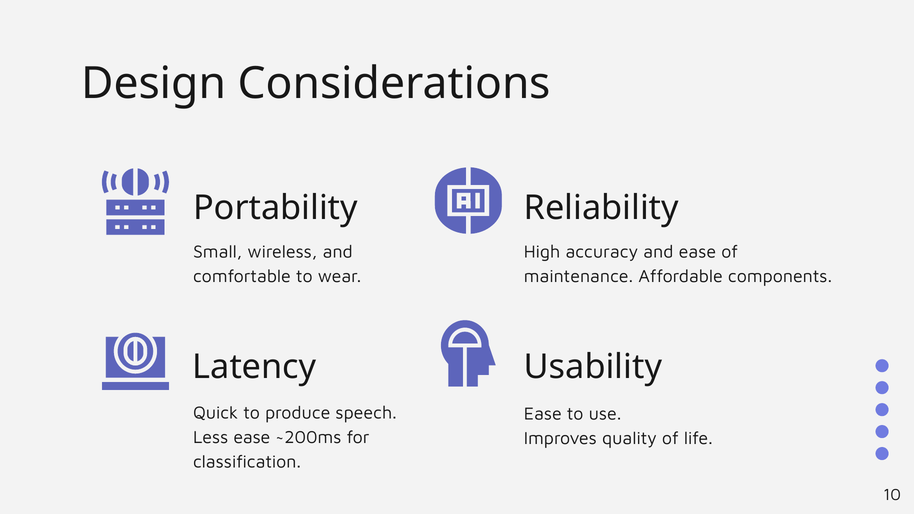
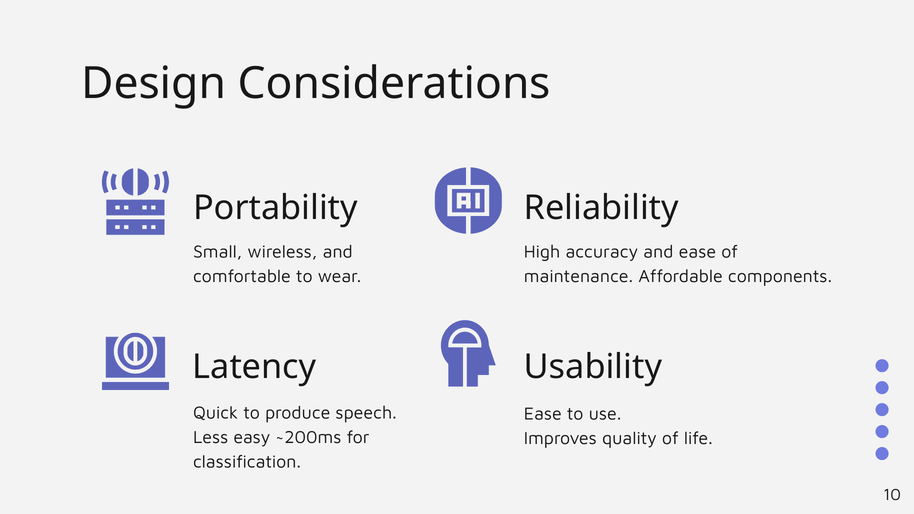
Less ease: ease -> easy (252, 438)
